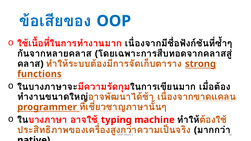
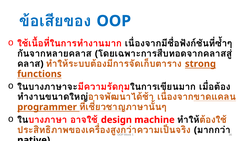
typing: typing -> design (116, 120)
